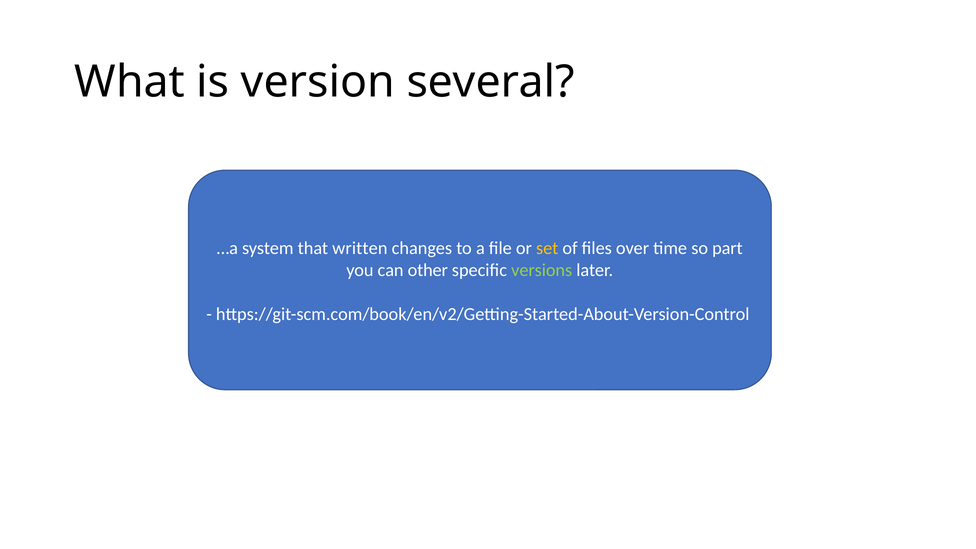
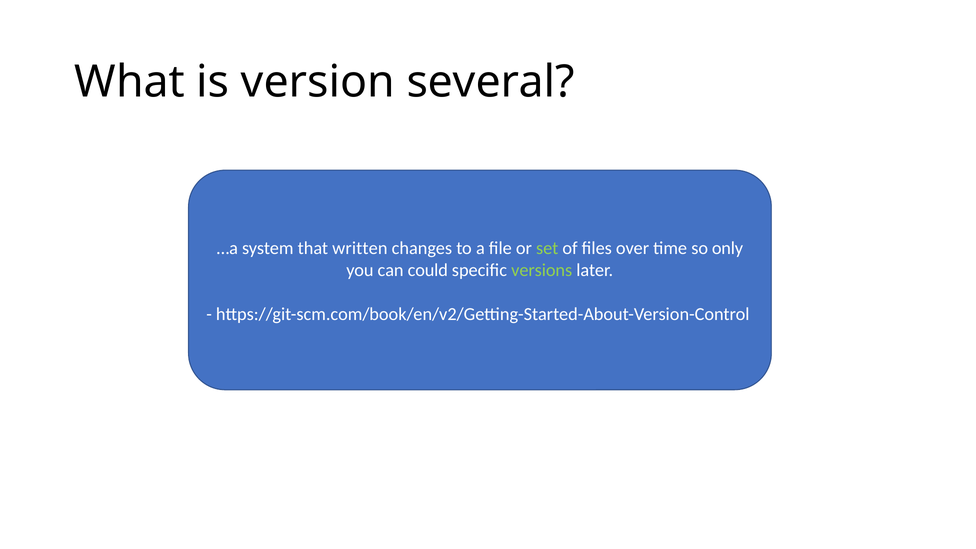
set colour: yellow -> light green (547, 248)
part: part -> only (727, 248)
other: other -> could (428, 270)
